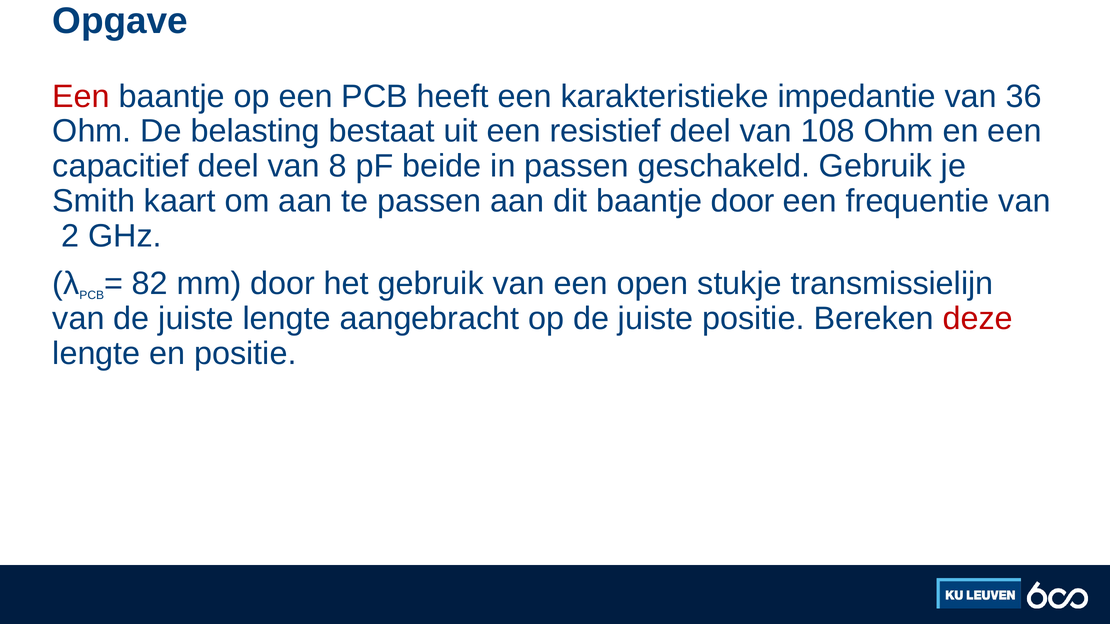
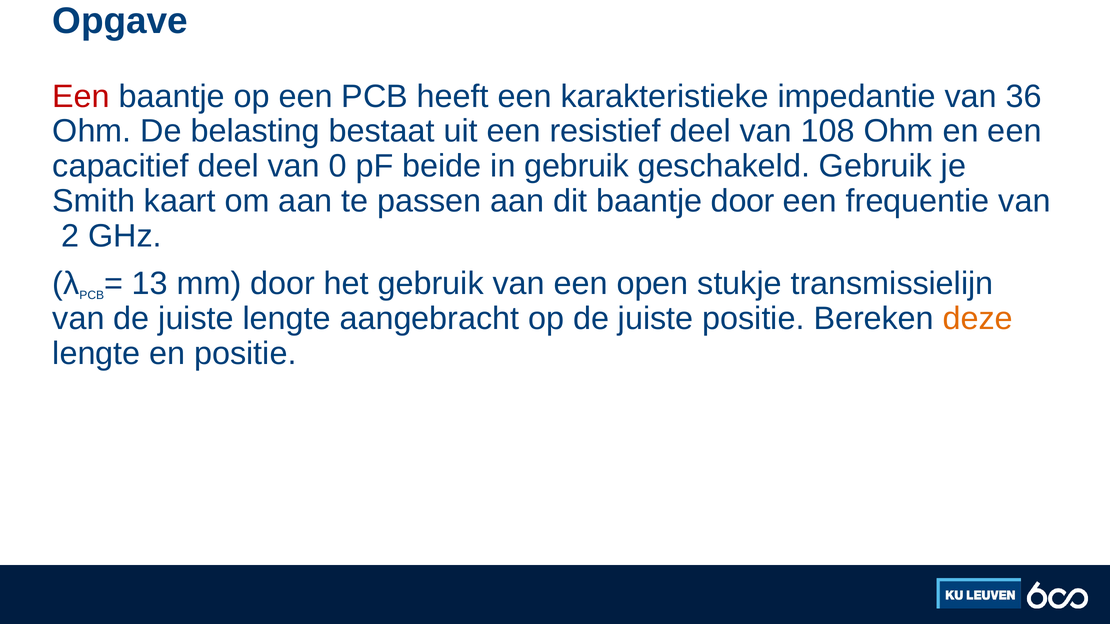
8: 8 -> 0 (338, 166)
in passen: passen -> gebruik (577, 166)
82: 82 -> 13 (150, 284)
deze colour: red -> orange (978, 319)
